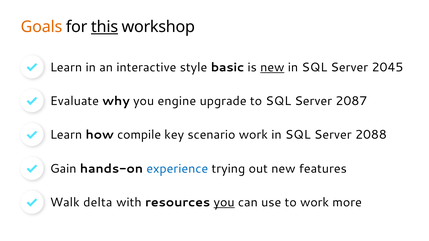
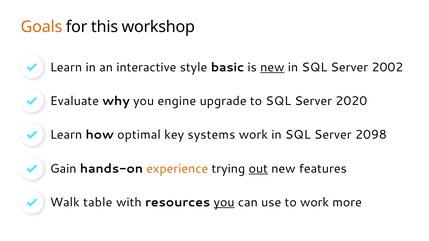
this underline: present -> none (105, 27)
2045: 2045 -> 2002 (387, 67)
2087: 2087 -> 2020 (351, 101)
compile: compile -> optimal (139, 135)
scenario: scenario -> systems (211, 135)
2088: 2088 -> 2098 (371, 135)
experience colour: blue -> orange (177, 169)
out underline: none -> present (258, 169)
delta: delta -> table (98, 203)
